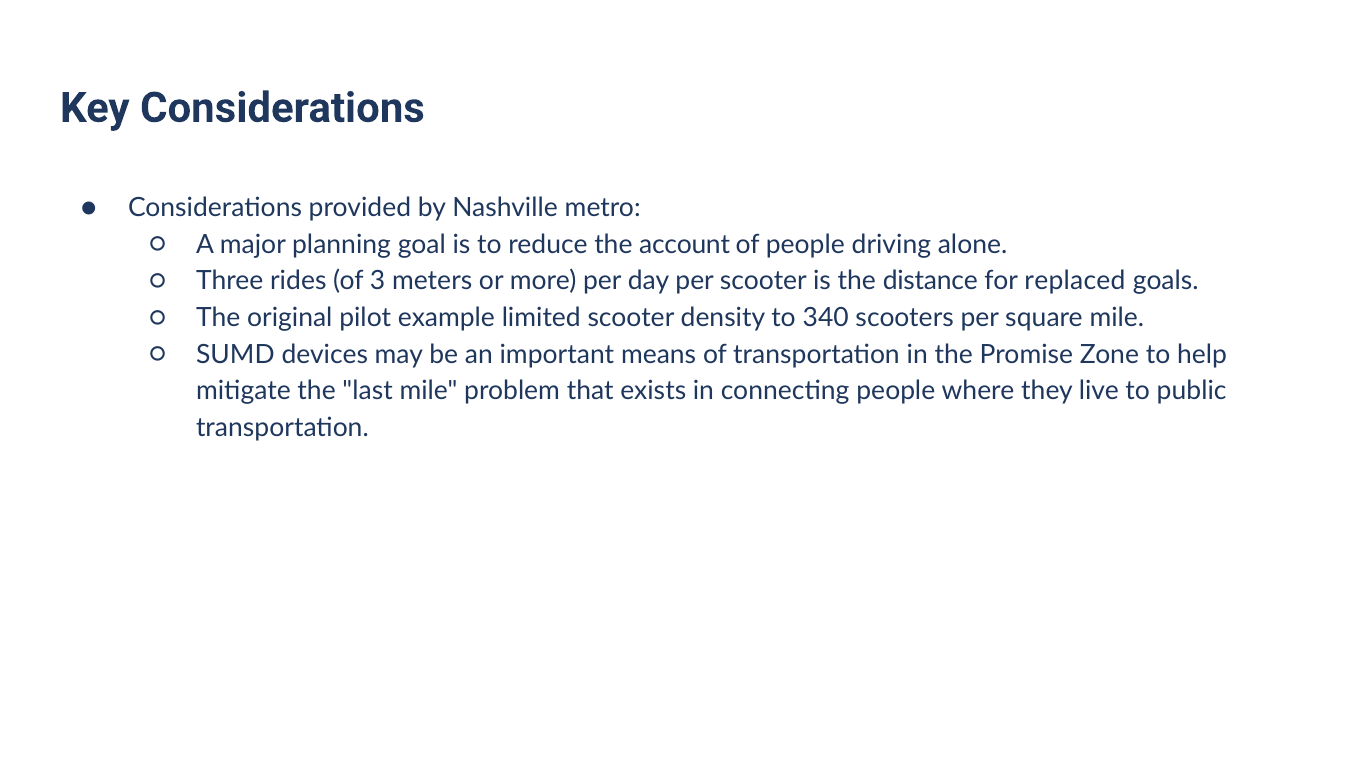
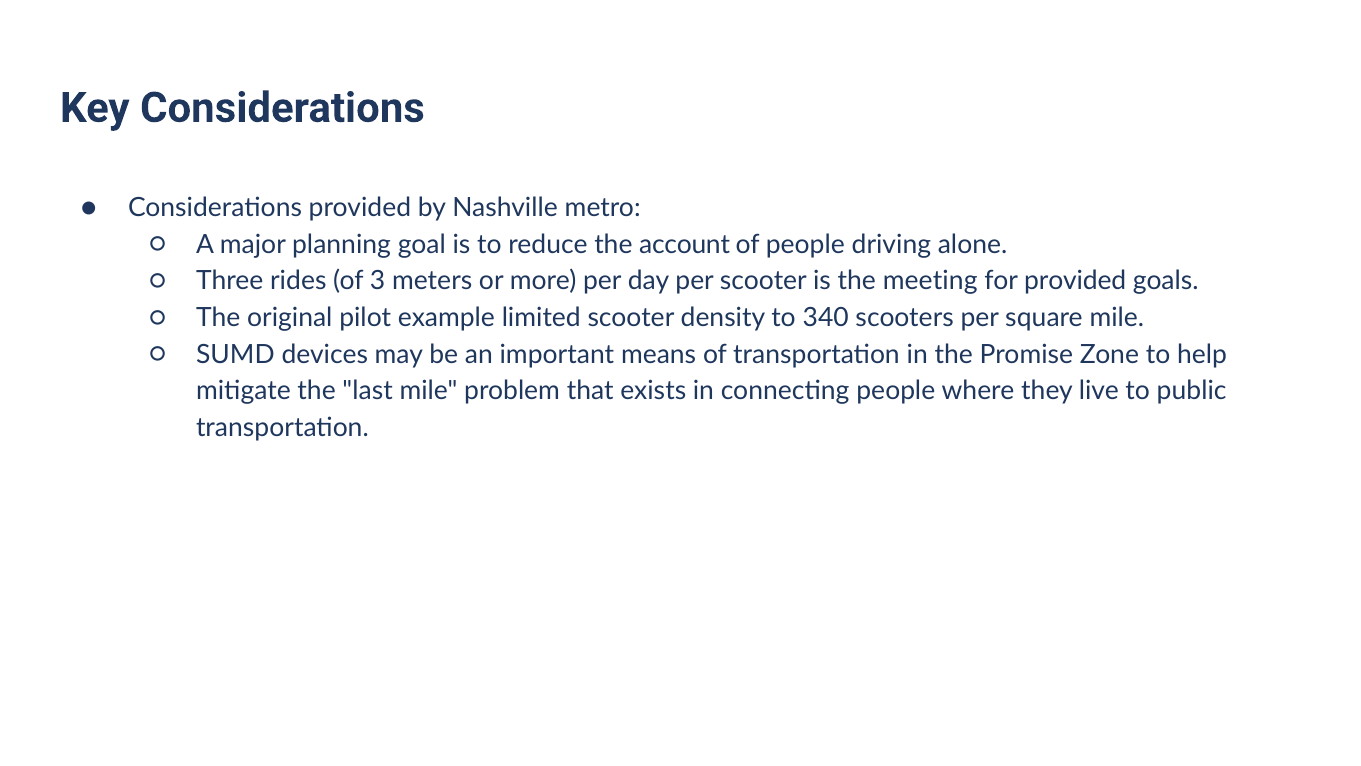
distance: distance -> meeting (930, 281)
for replaced: replaced -> provided (1075, 281)
